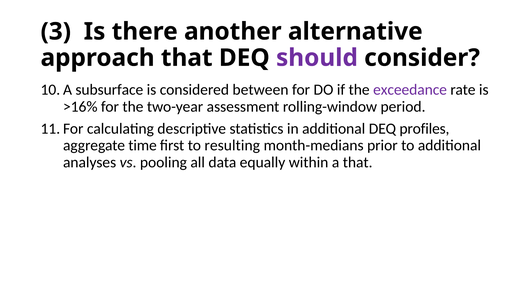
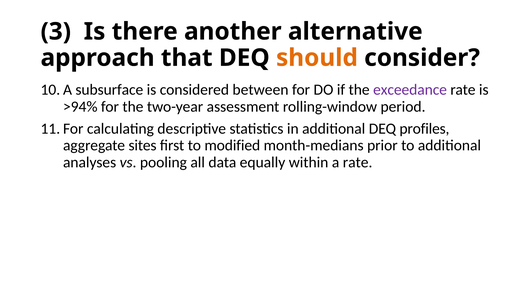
should colour: purple -> orange (317, 58)
>16%: >16% -> >94% (80, 107)
time: time -> sites (143, 146)
resulting: resulting -> modified (232, 146)
a that: that -> rate (358, 162)
